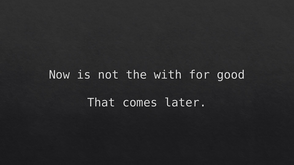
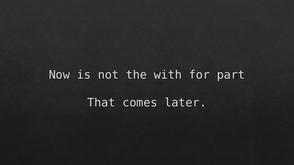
good: good -> part (231, 75)
